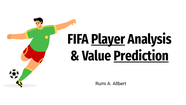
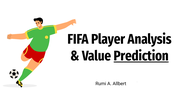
Player underline: present -> none (108, 39)
